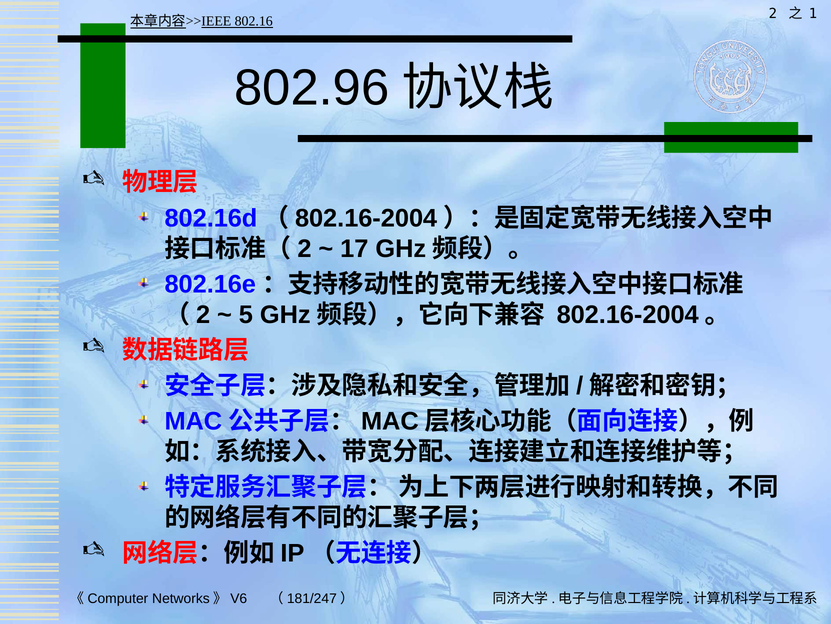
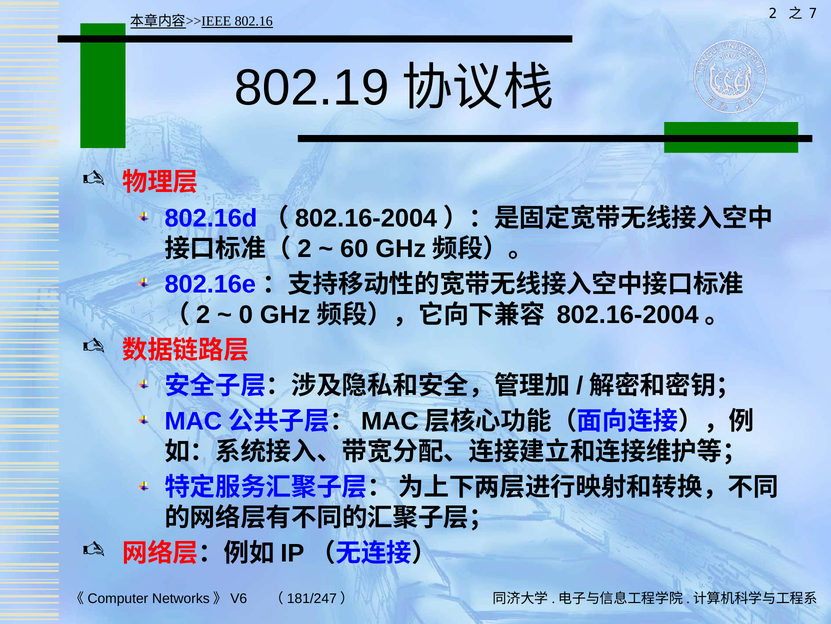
1: 1 -> 7 (813, 13)
802.96: 802.96 -> 802.19 (312, 88)
17: 17 -> 60 (354, 248)
5: 5 -> 0 (246, 314)
